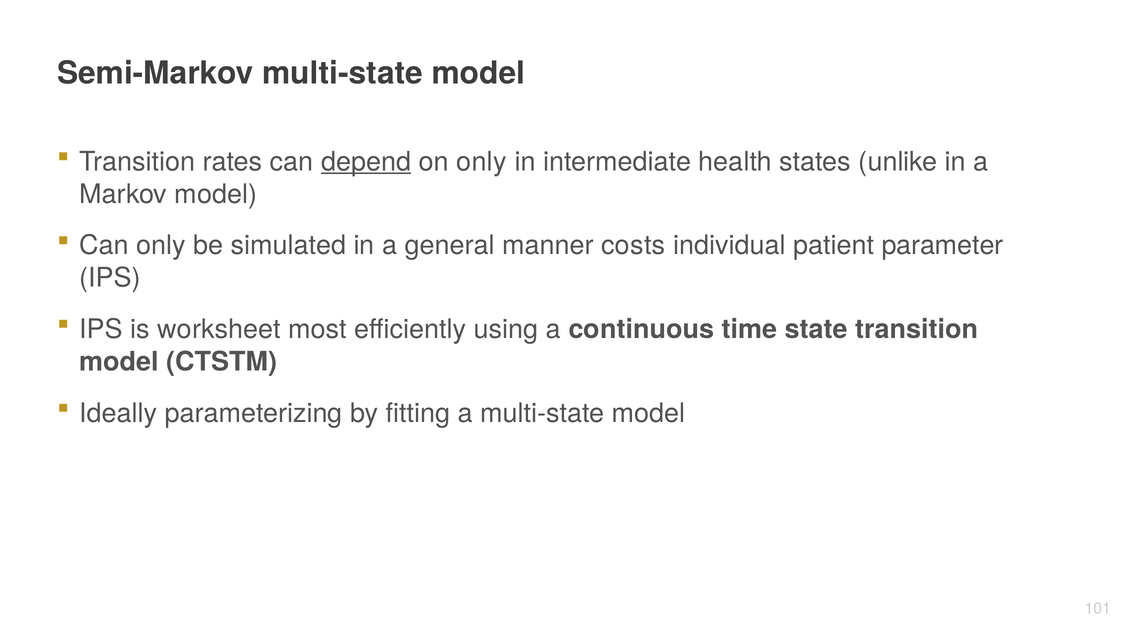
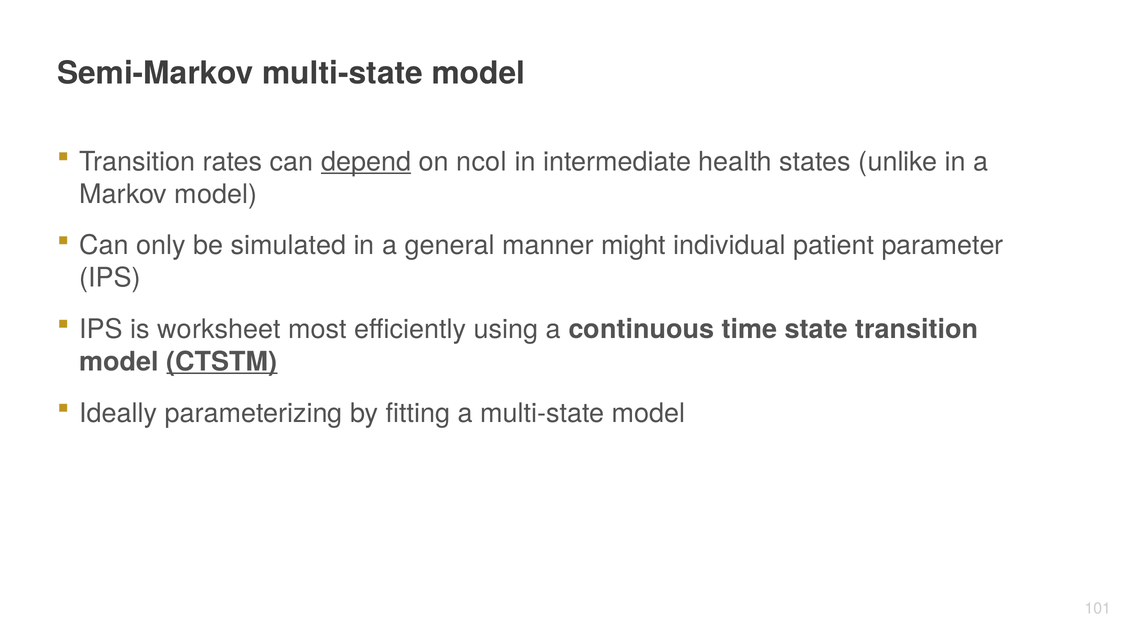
on only: only -> ncol (481, 162)
costs: costs -> might (634, 246)
CTSTM underline: none -> present (222, 362)
